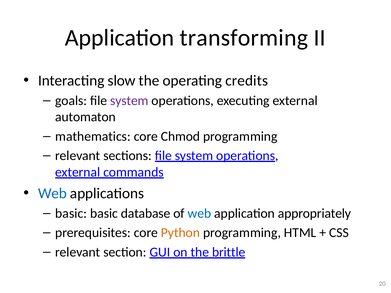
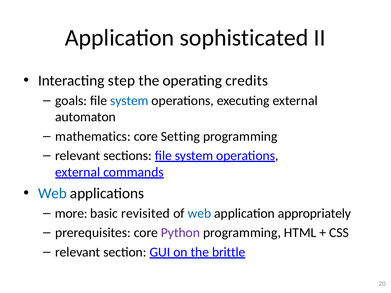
transforming: transforming -> sophisticated (244, 38)
slow: slow -> step (121, 81)
system colour: purple -> blue (129, 101)
Chmod: Chmod -> Setting (180, 136)
basic: basic -> more (71, 214)
database: database -> revisited (146, 214)
Python colour: orange -> purple (180, 233)
